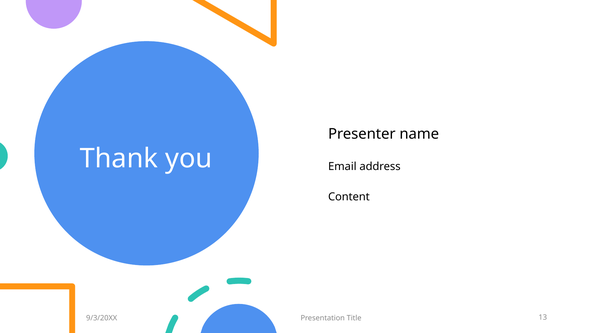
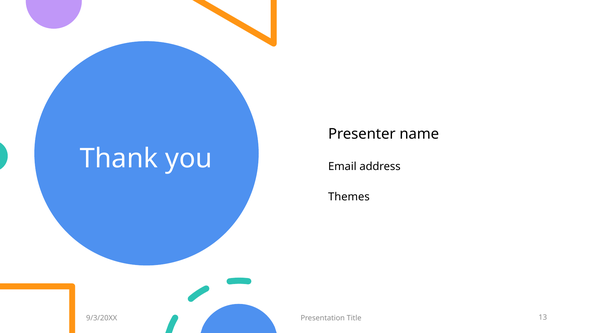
Content: Content -> Themes (349, 197)
